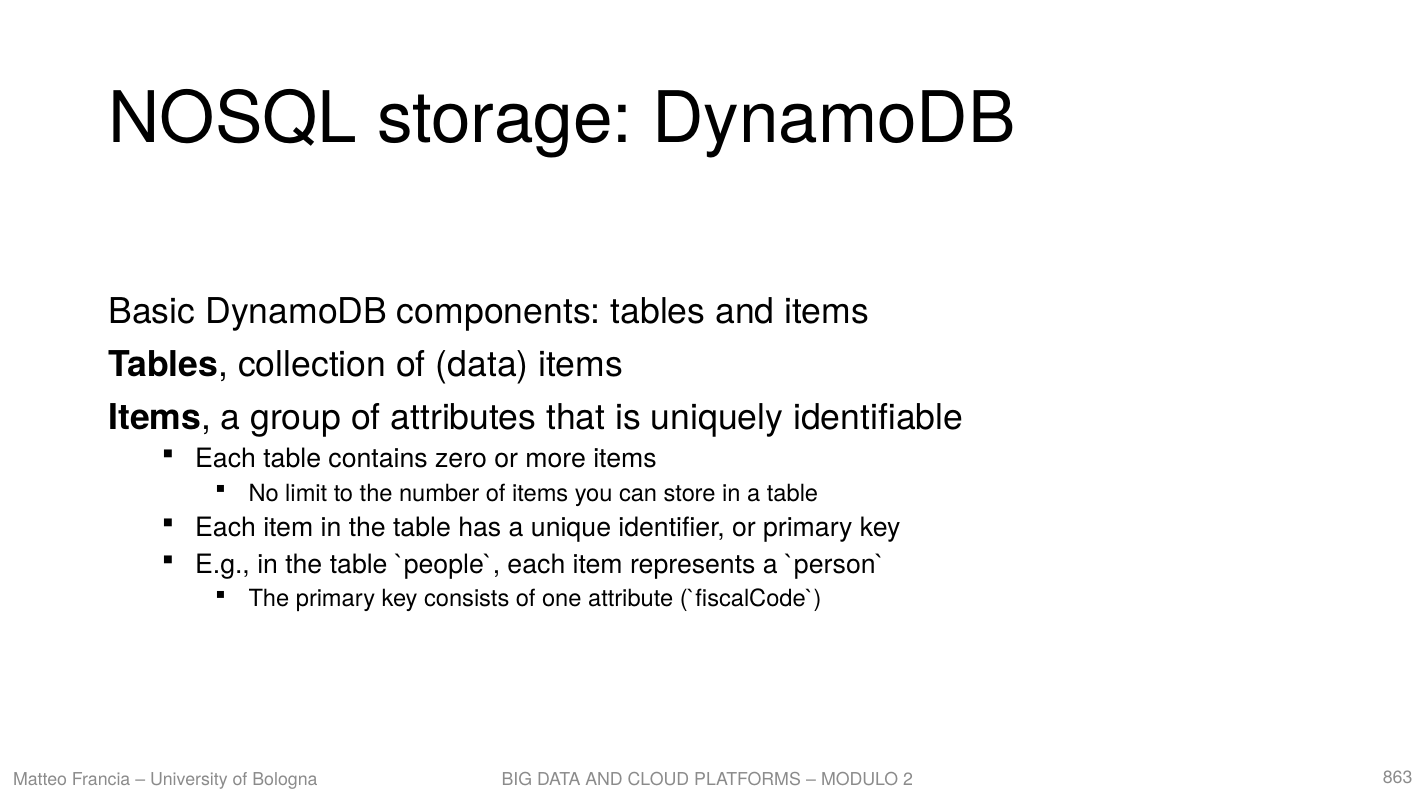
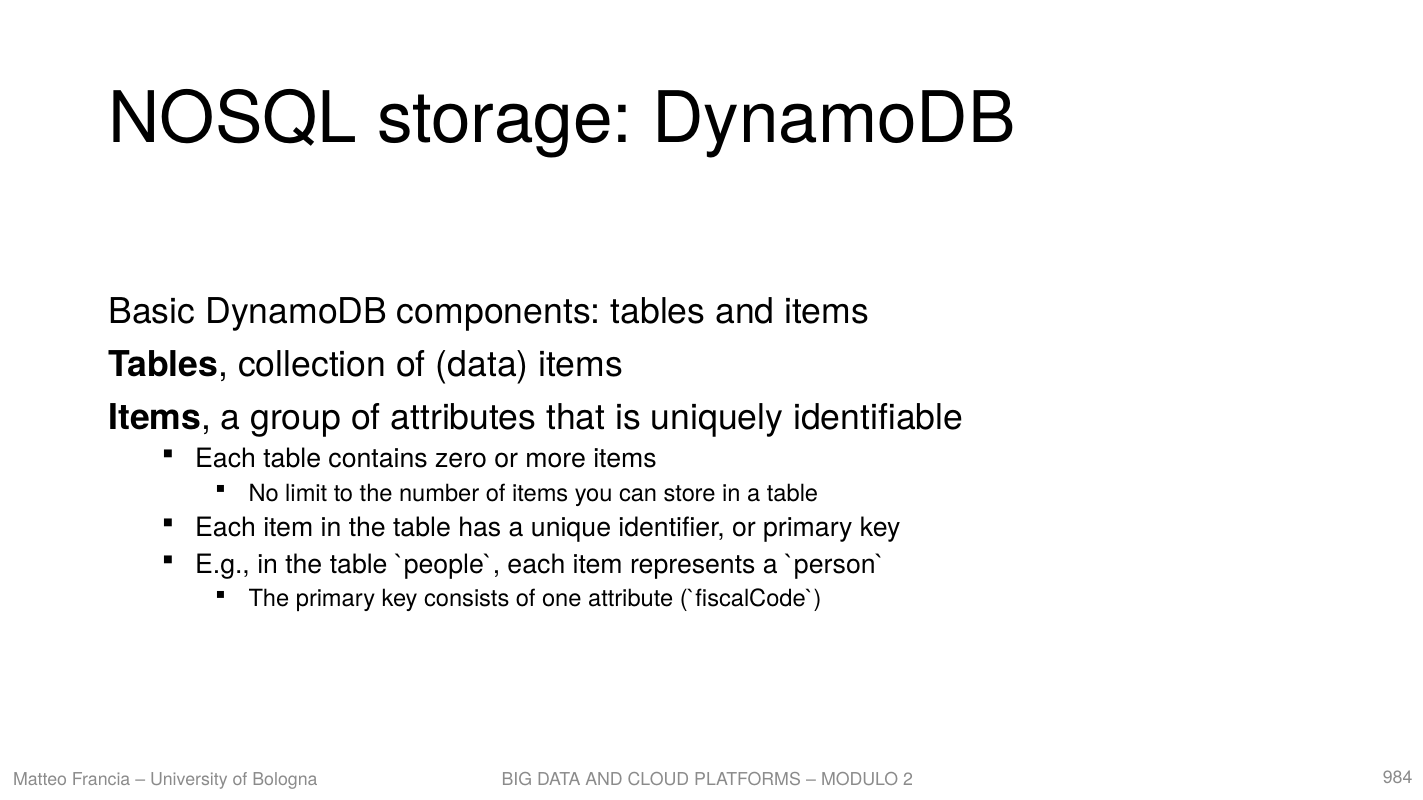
863: 863 -> 984 (1398, 778)
